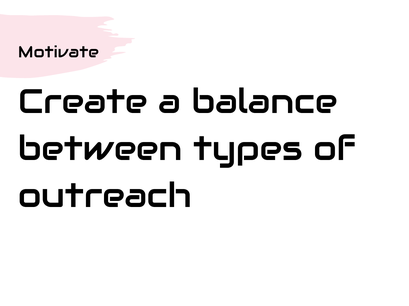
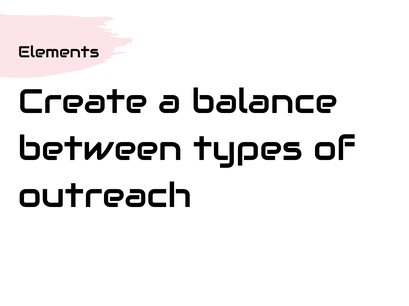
Motivate: Motivate -> Elements (59, 52)
